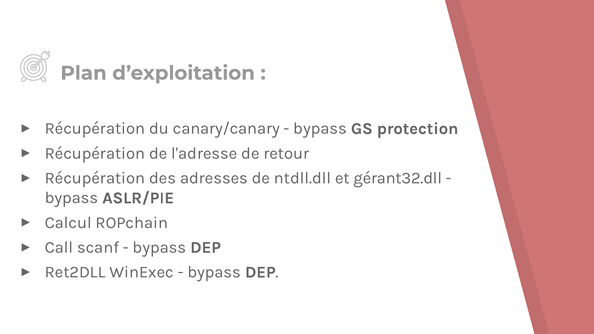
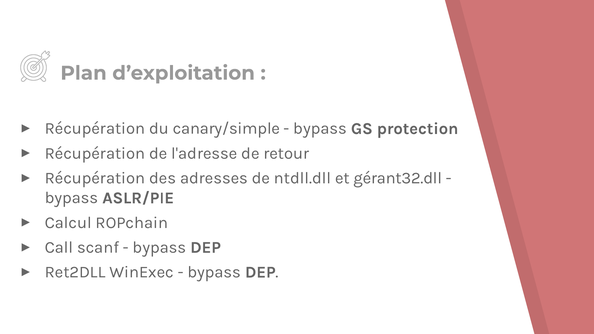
canary/canary: canary/canary -> canary/simple (226, 129)
